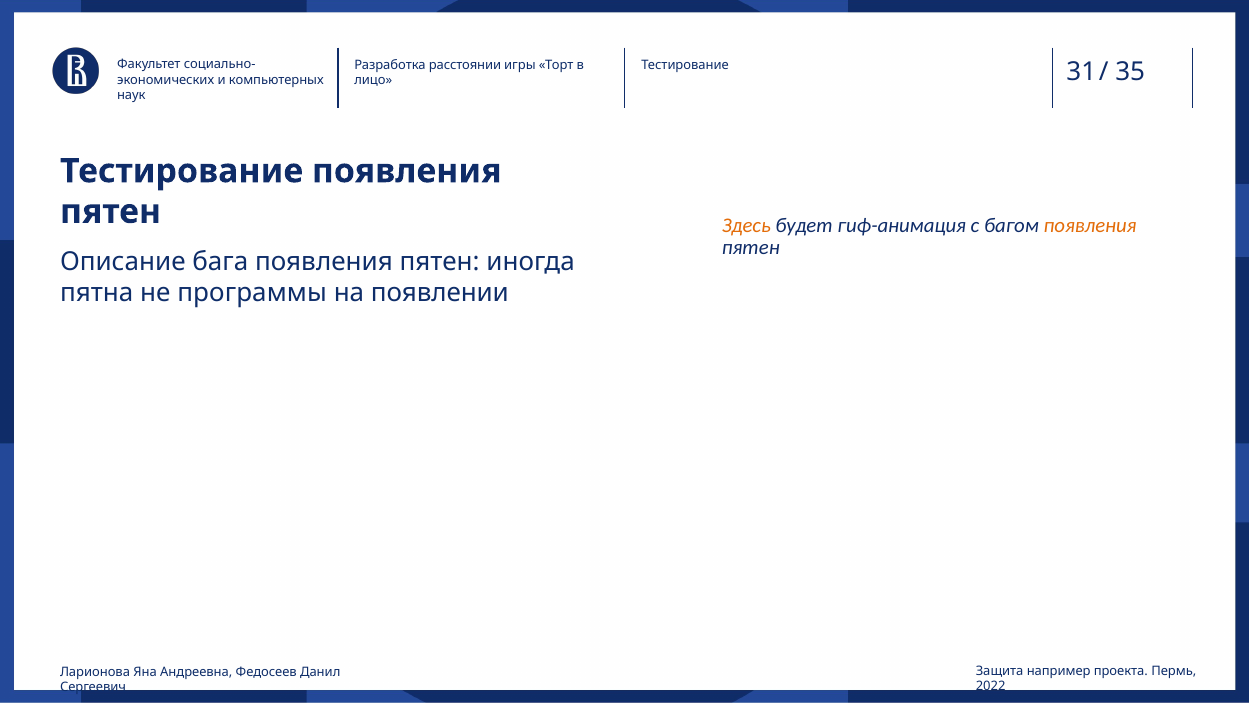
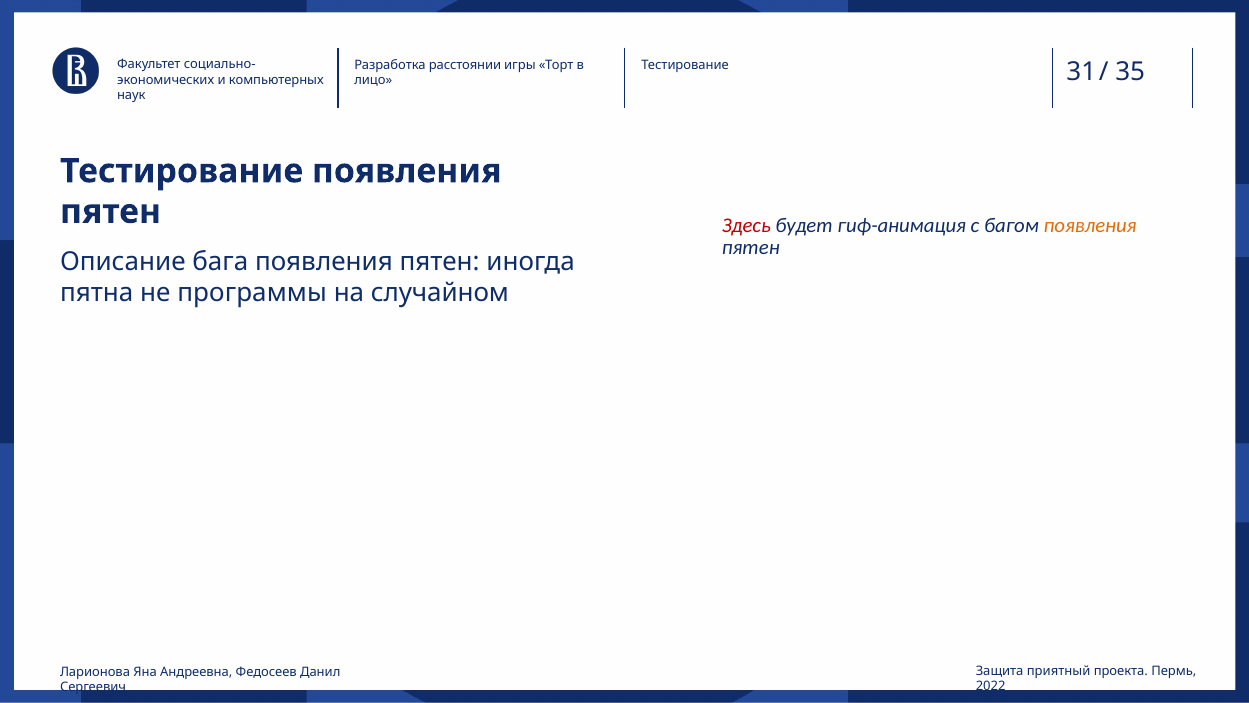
Здесь colour: orange -> red (746, 225)
появлении: появлении -> случайном (440, 293)
например: например -> приятный (1059, 671)
